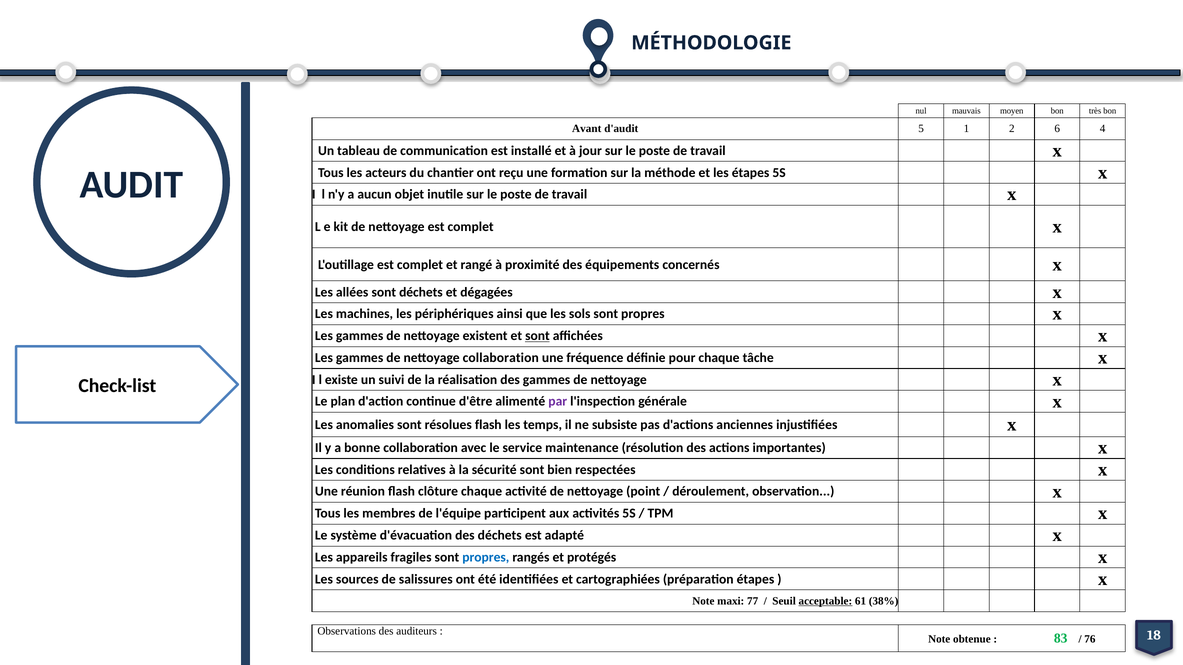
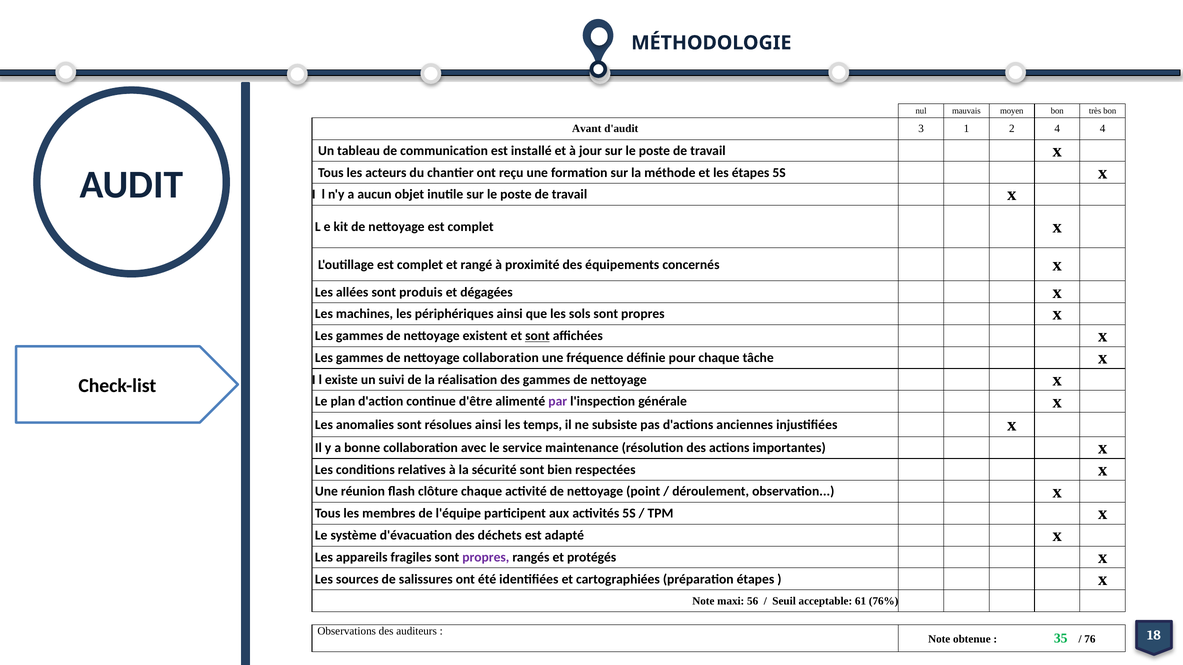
5: 5 -> 3 (921, 129)
2 6: 6 -> 4 (1057, 129)
sont déchets: déchets -> produis (421, 292)
résolues flash: flash -> ainsi (488, 425)
propres colour: blue -> purple (486, 558)
77: 77 -> 56 (753, 601)
acceptable underline: present -> none (825, 601)
38%: 38% -> 76% (884, 601)
83: 83 -> 35 (1061, 639)
